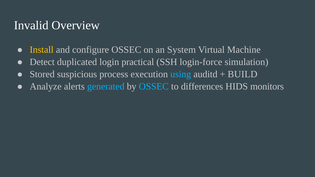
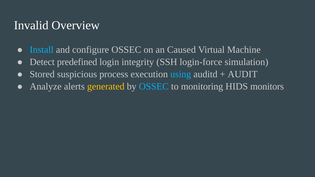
Install colour: yellow -> light blue (42, 50)
System: System -> Caused (181, 50)
duplicated: duplicated -> predefined (77, 62)
practical: practical -> integrity (138, 62)
BUILD: BUILD -> AUDIT (243, 74)
generated colour: light blue -> yellow (106, 87)
differences: differences -> monitoring (202, 87)
